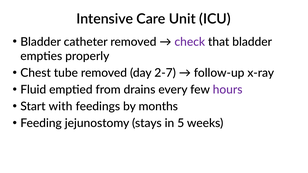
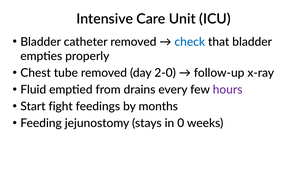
check colour: purple -> blue (190, 42)
2-7: 2-7 -> 2-0 (165, 73)
with: with -> fight (61, 107)
5: 5 -> 0 (181, 123)
